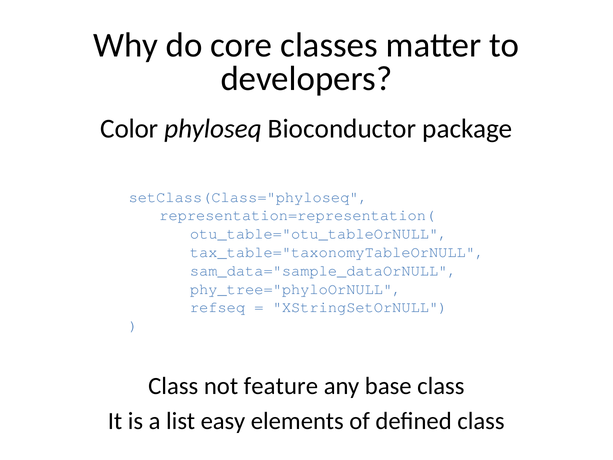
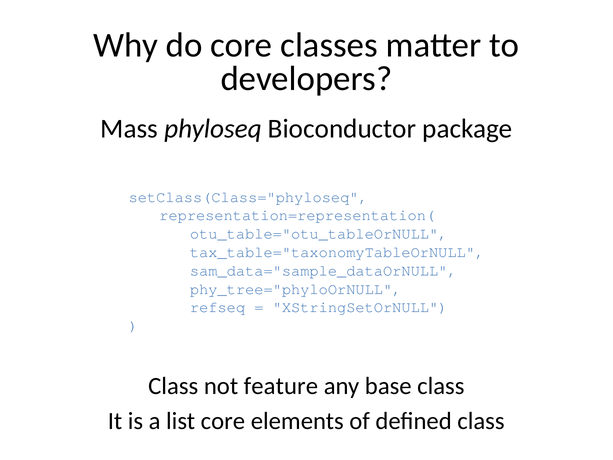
Color: Color -> Mass (129, 129)
list easy: easy -> core (223, 421)
